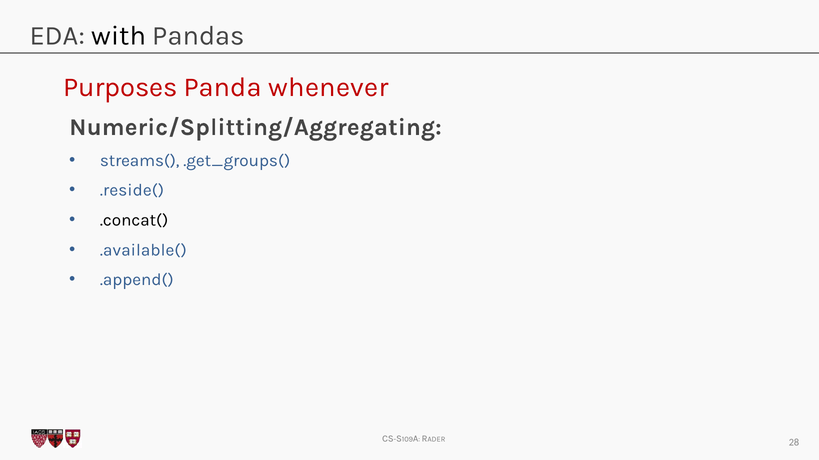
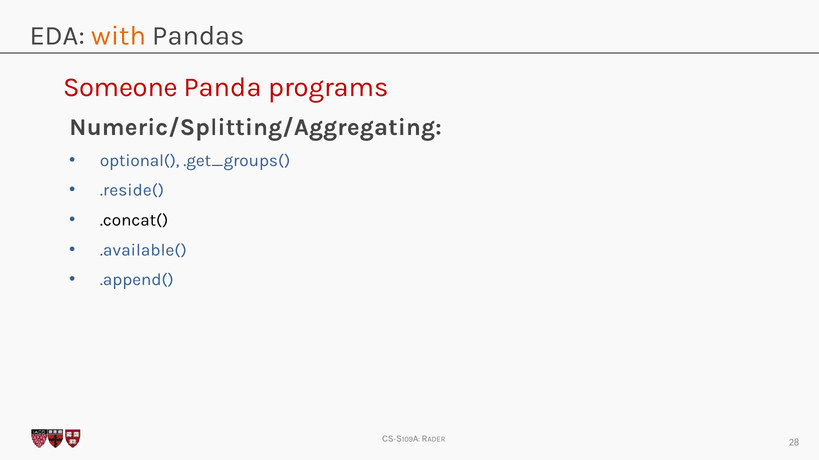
with colour: black -> orange (119, 36)
Purposes: Purposes -> Someone (120, 87)
whenever: whenever -> programs (329, 87)
streams(: streams( -> optional( (140, 161)
